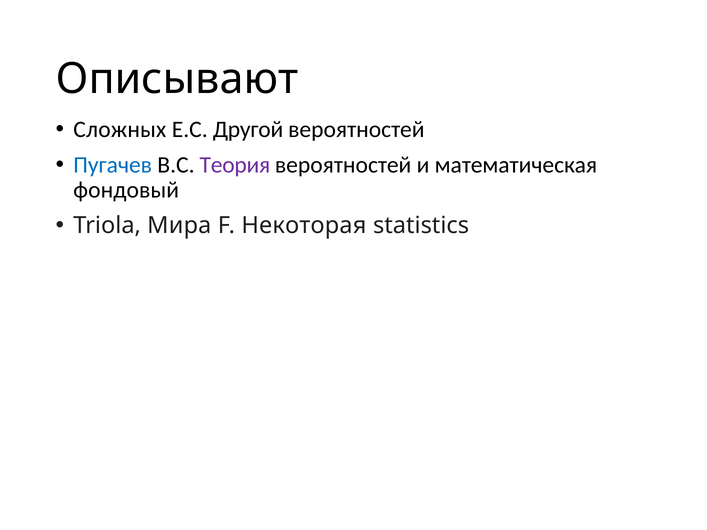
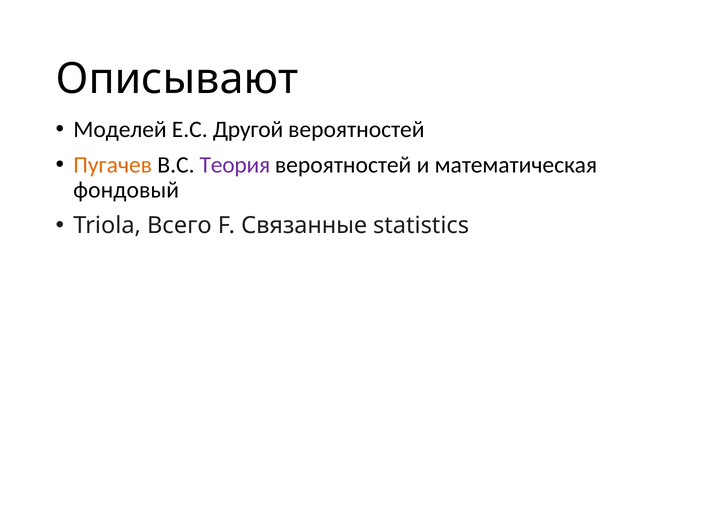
Сложных: Сложных -> Моделей (120, 130)
Пугачев colour: blue -> orange (113, 165)
Мира: Мира -> Всего (179, 226)
Некоторая: Некоторая -> Связанные (304, 226)
